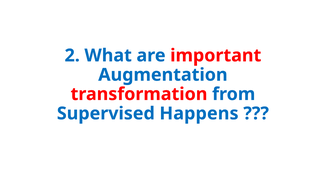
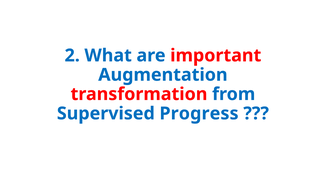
Happens: Happens -> Progress (199, 113)
